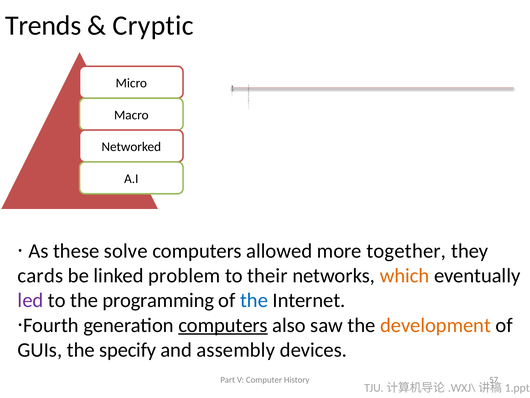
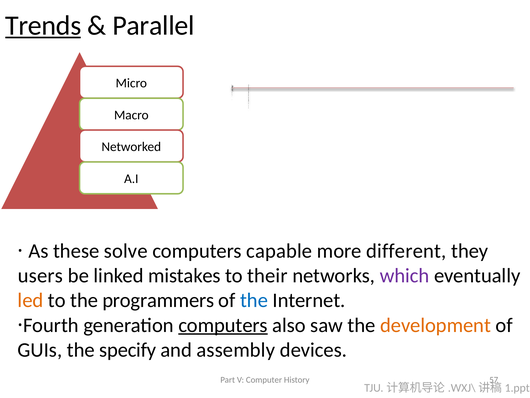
Trends underline: none -> present (43, 26)
Cryptic: Cryptic -> Parallel (153, 26)
allowed: allowed -> capable (279, 251)
together: together -> different (406, 251)
cards: cards -> users (40, 275)
problem: problem -> mistakes (184, 275)
which colour: orange -> purple (405, 275)
led colour: purple -> orange (31, 300)
programming: programming -> programmers (158, 300)
